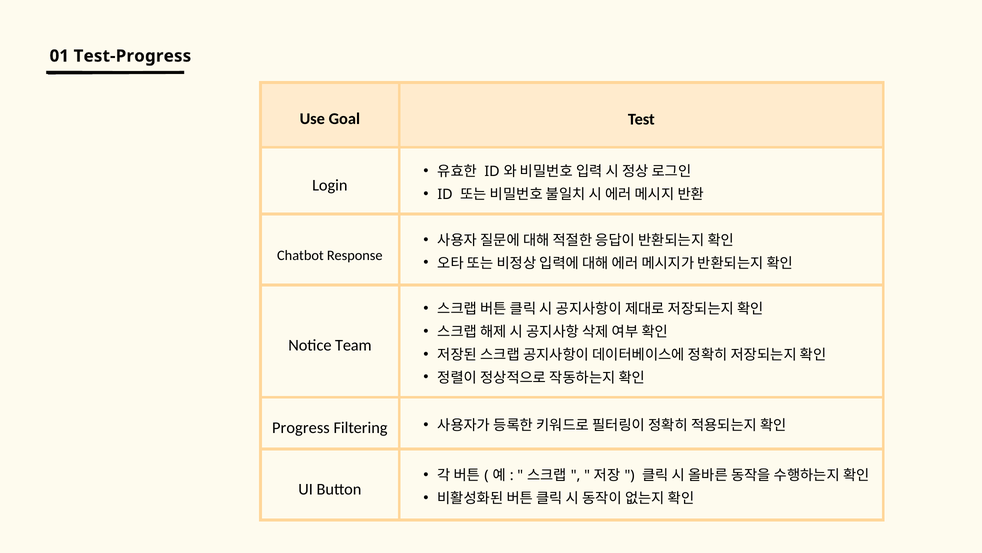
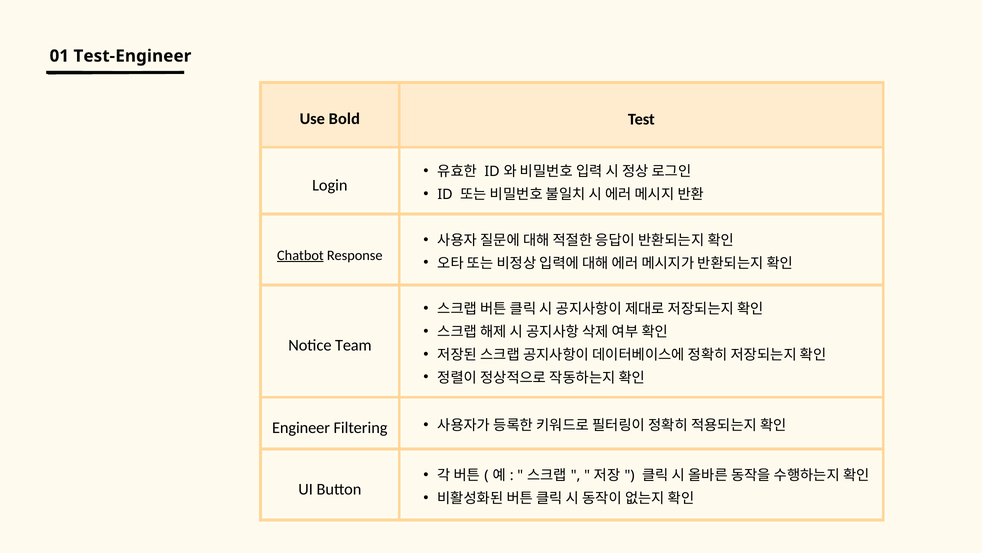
Test-Progress: Test-Progress -> Test-Engineer (132, 56)
Goal: Goal -> Bold (344, 119)
Chatbot underline: none -> present (300, 255)
Progress: Progress -> Engineer (301, 427)
